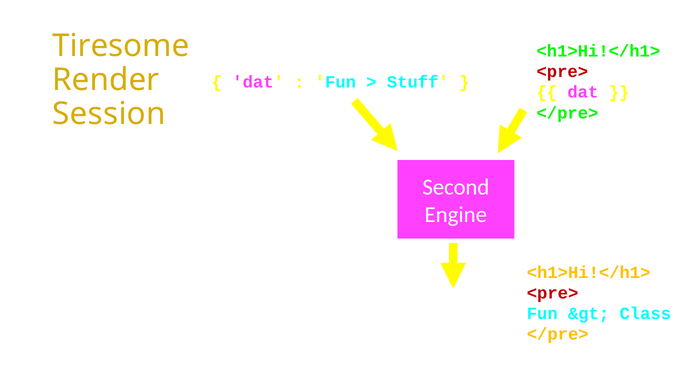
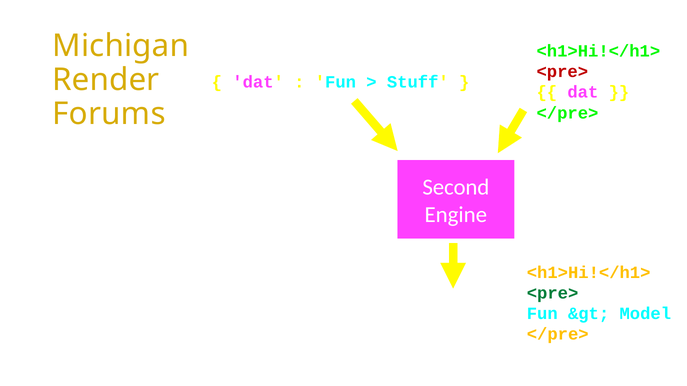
Tiresome: Tiresome -> Michigan (121, 46)
Session: Session -> Forums (109, 114)
<pre> colour: red -> green (553, 293)
Class: Class -> Model (645, 314)
